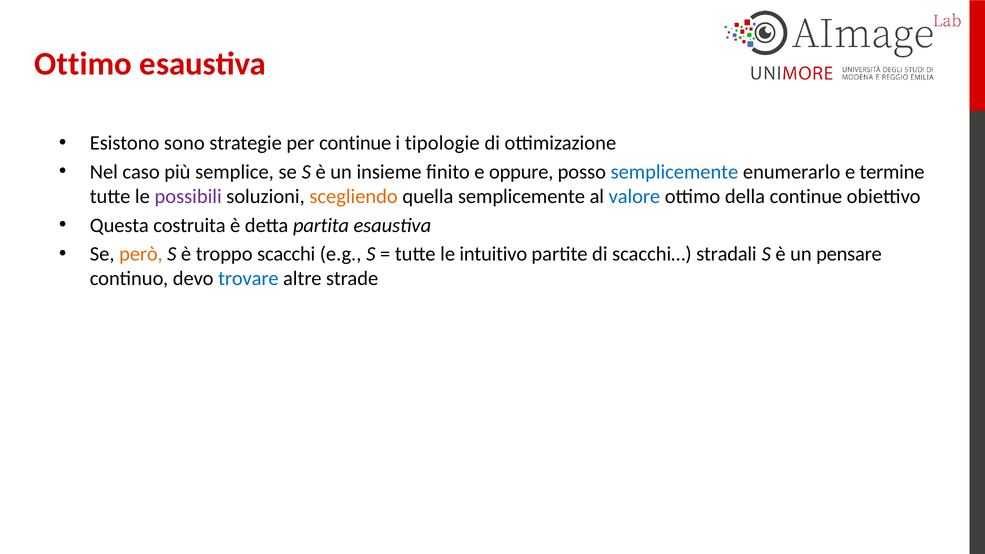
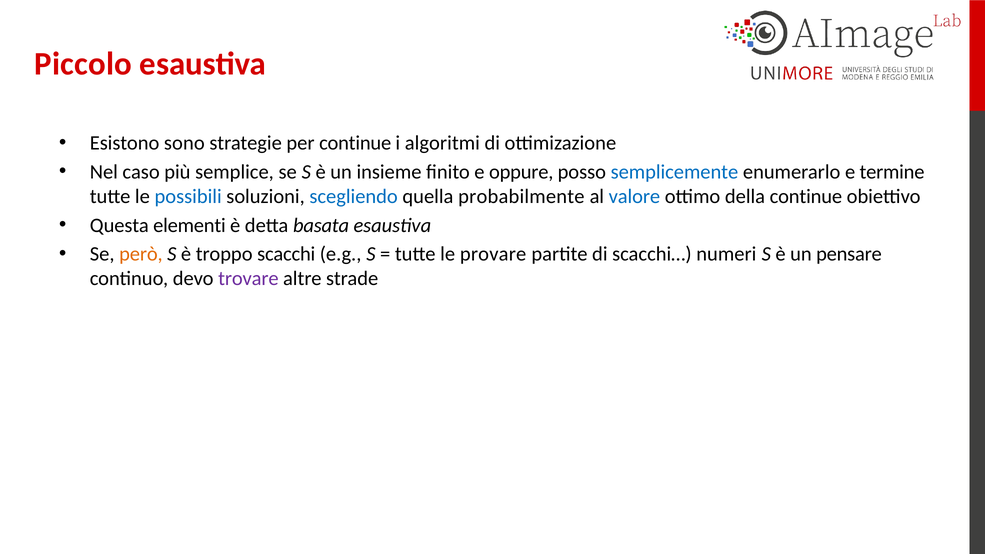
Ottimo: Ottimo -> Piccolo (83, 64)
tipologie: tipologie -> algoritmi (442, 143)
possibili colour: purple -> blue (188, 197)
scegliendo colour: orange -> blue (354, 197)
quella semplicemente: semplicemente -> probabilmente (521, 197)
costruita: costruita -> elementi (189, 225)
partita: partita -> basata (321, 225)
intuitivo: intuitivo -> provare (493, 254)
stradali: stradali -> numeri (726, 254)
trovare colour: blue -> purple (248, 279)
